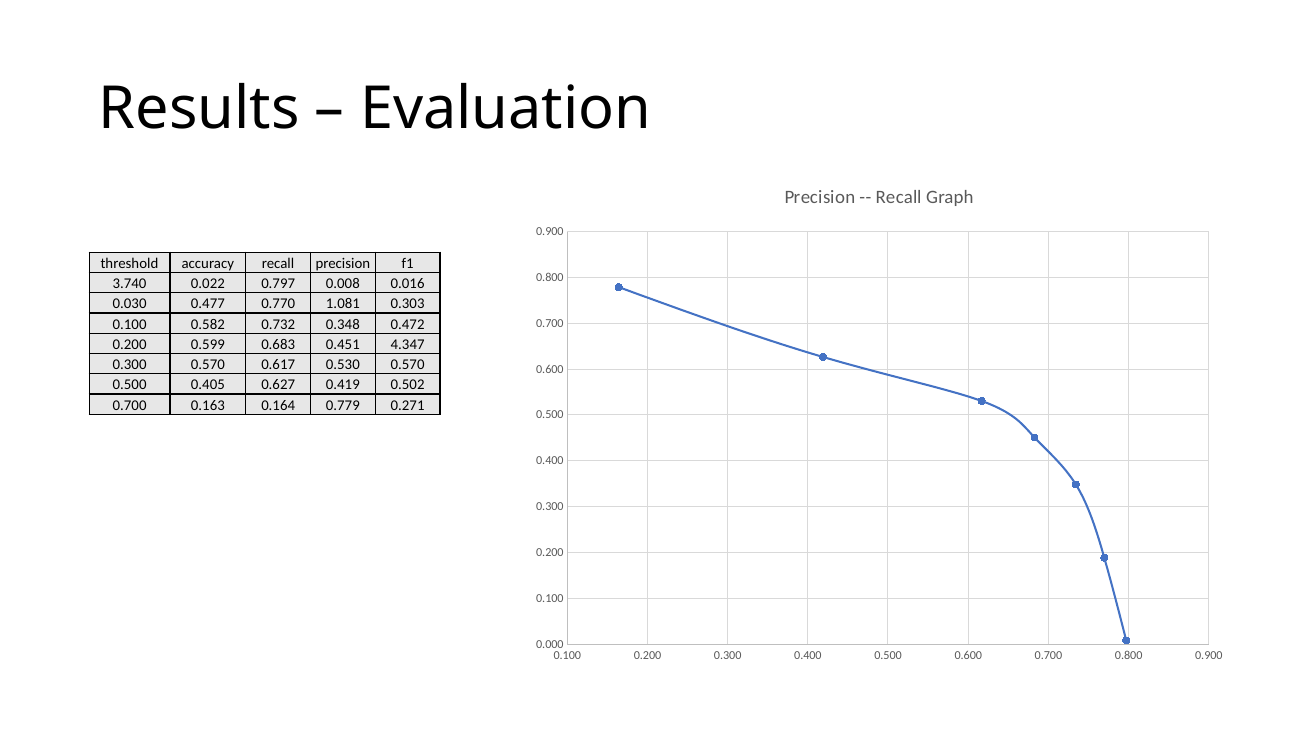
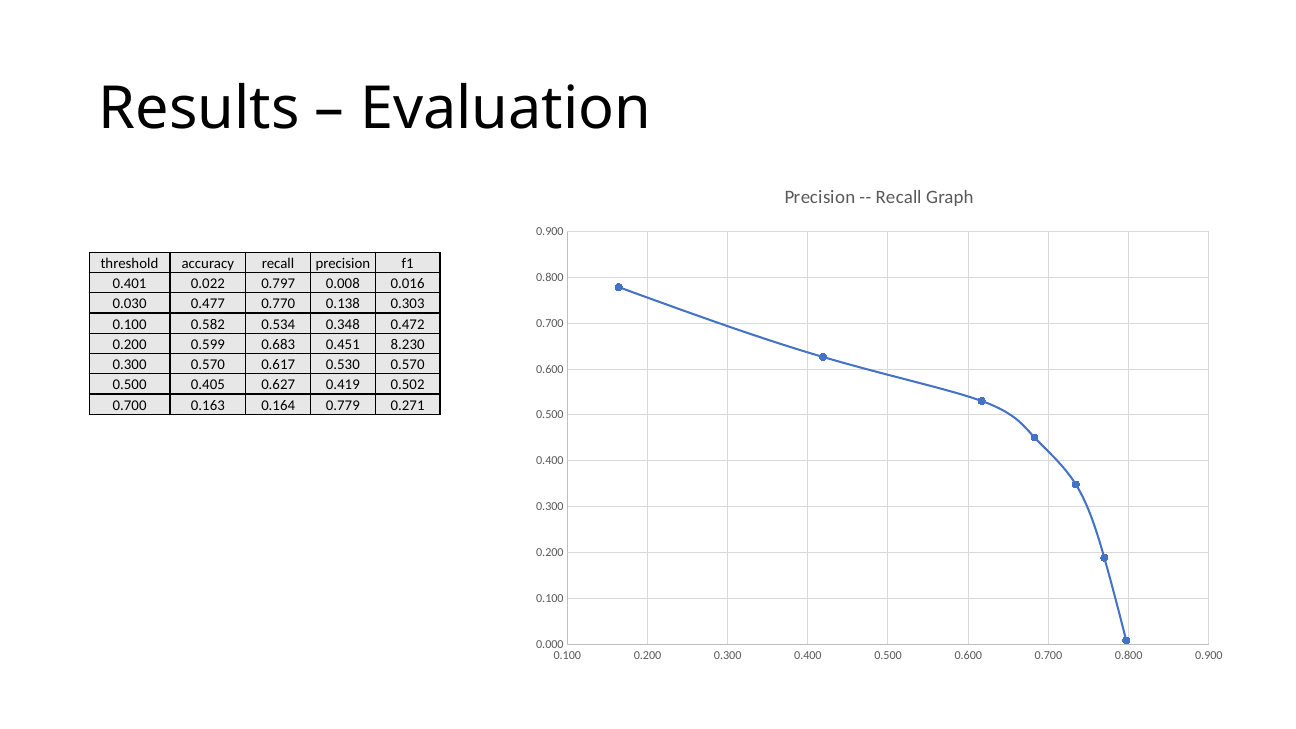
3.740: 3.740 -> 0.401 (130, 284)
1.081: 1.081 -> 0.138 (343, 304)
0.732: 0.732 -> 0.534 (278, 324)
4.347: 4.347 -> 8.230 (408, 345)
